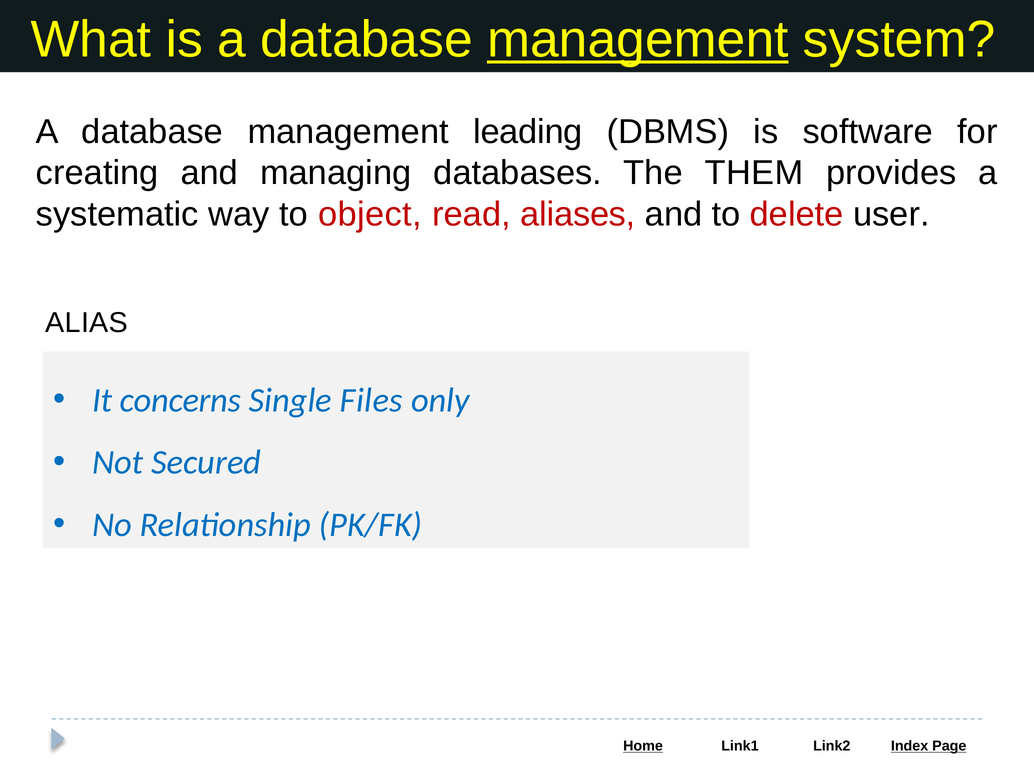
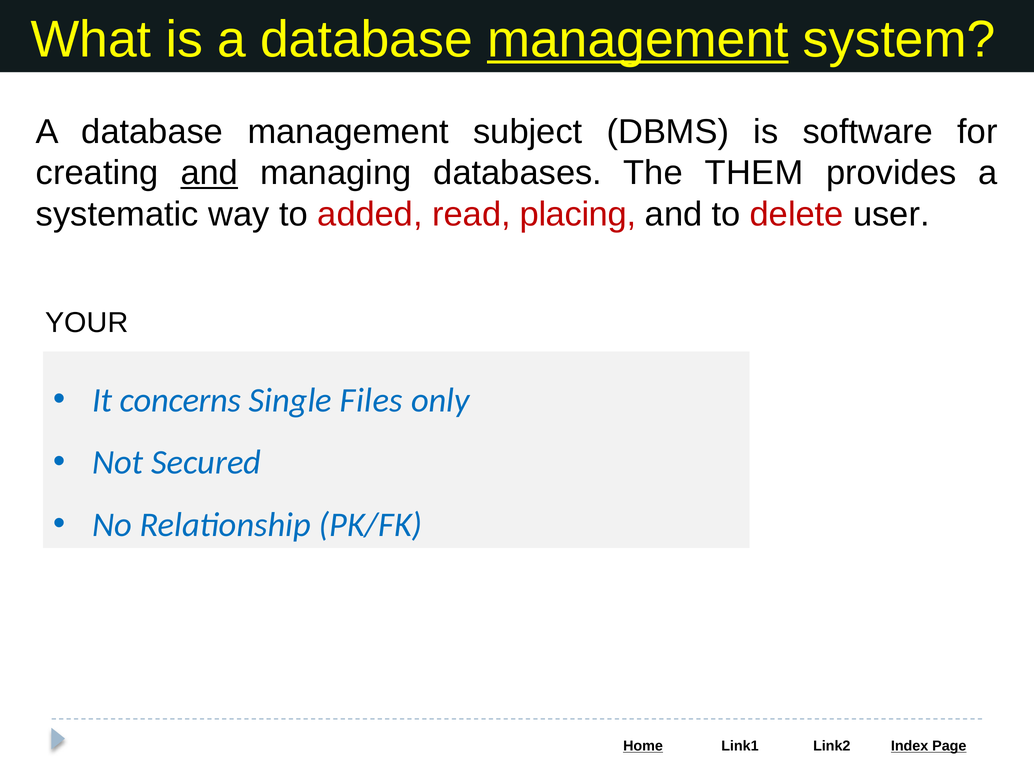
leading: leading -> subject (528, 132)
and underline: none -> present (209, 173)
object: object -> added (370, 214)
aliases: aliases -> placing (578, 214)
ALIAS: ALIAS -> YOUR (87, 323)
